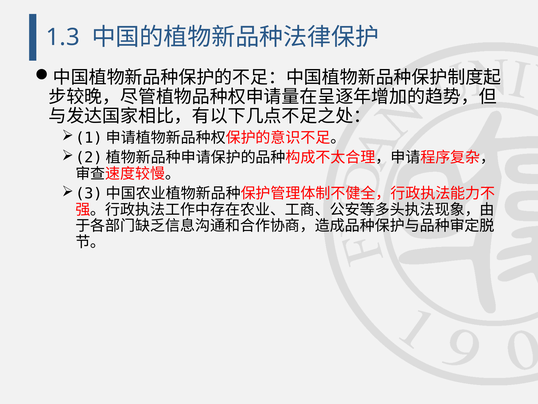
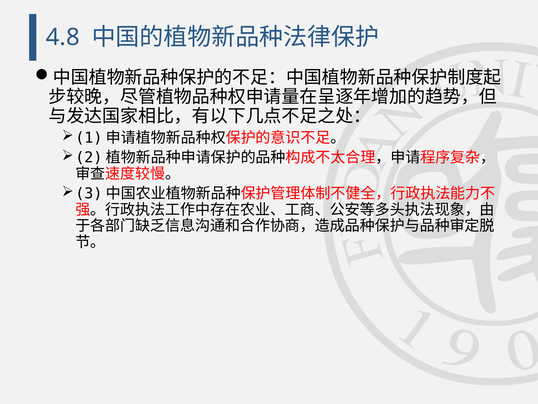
1.3: 1.3 -> 4.8 (63, 37)
